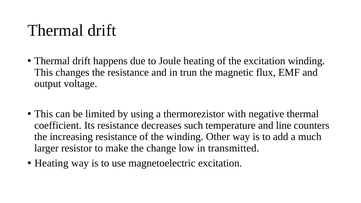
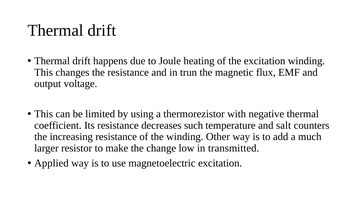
line: line -> salt (284, 125)
Heating: Heating -> Applied (51, 163)
